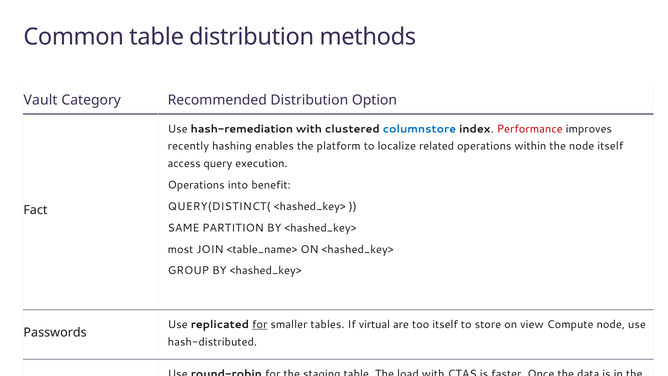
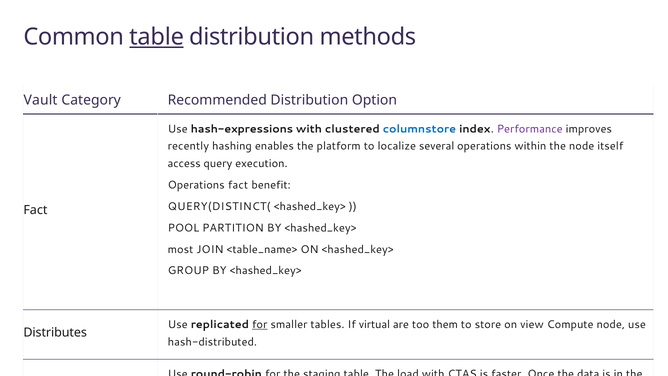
table underline: none -> present (157, 37)
hash-remediation: hash-remediation -> hash-expressions (242, 129)
Performance colour: red -> purple (530, 129)
related: related -> several (437, 146)
Operations into: into -> fact (238, 185)
SAME: SAME -> POOL (183, 228)
too itself: itself -> them (445, 324)
Passwords: Passwords -> Distributes (55, 332)
